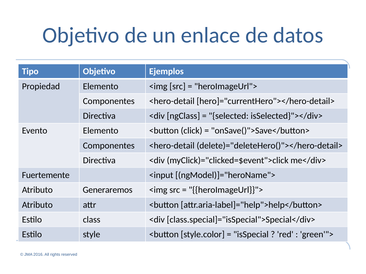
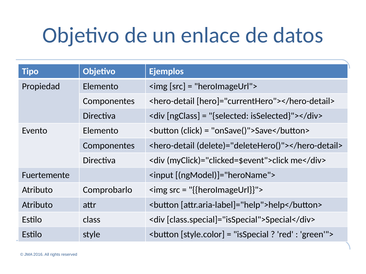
Generaremos: Generaremos -> Comprobarlo (108, 190)
